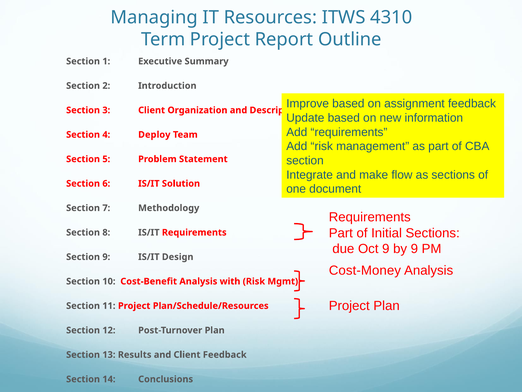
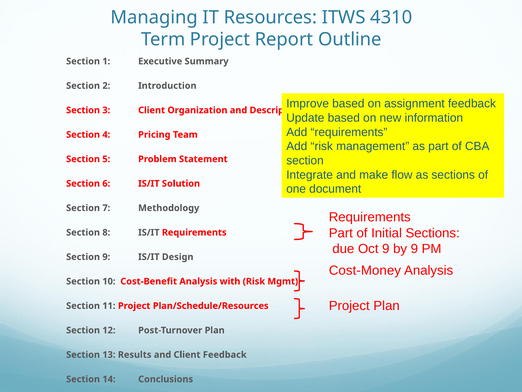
Deploy: Deploy -> Pricing (154, 134)
